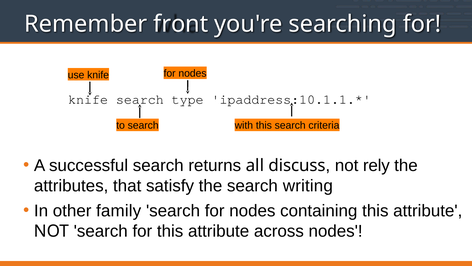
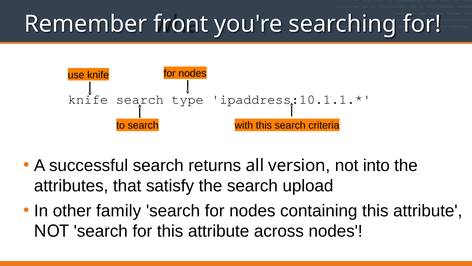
discuss: discuss -> version (297, 165)
rely: rely -> into (376, 165)
writing: writing -> upload (308, 186)
